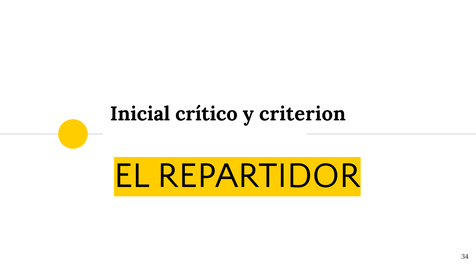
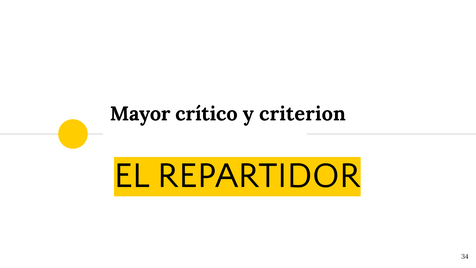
Inicial: Inicial -> Mayor (140, 114)
